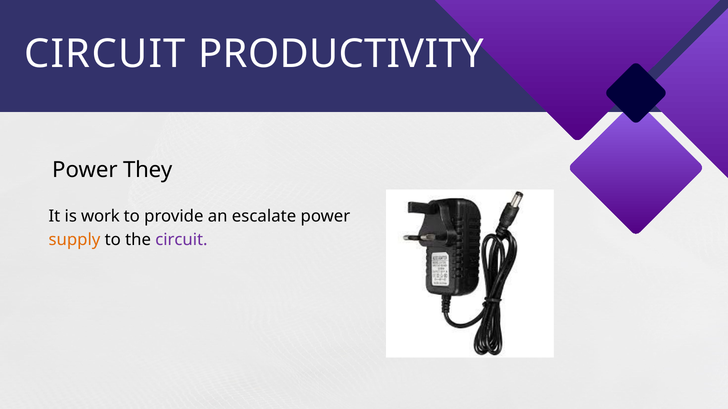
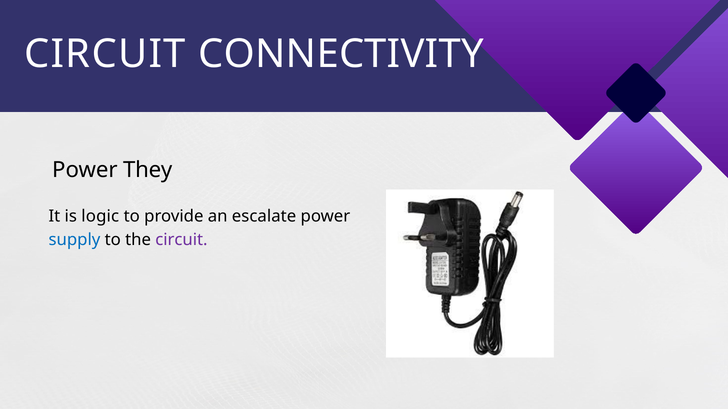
PRODUCTIVITY: PRODUCTIVITY -> CONNECTIVITY (341, 54)
work: work -> logic (100, 217)
supply colour: orange -> blue (74, 240)
